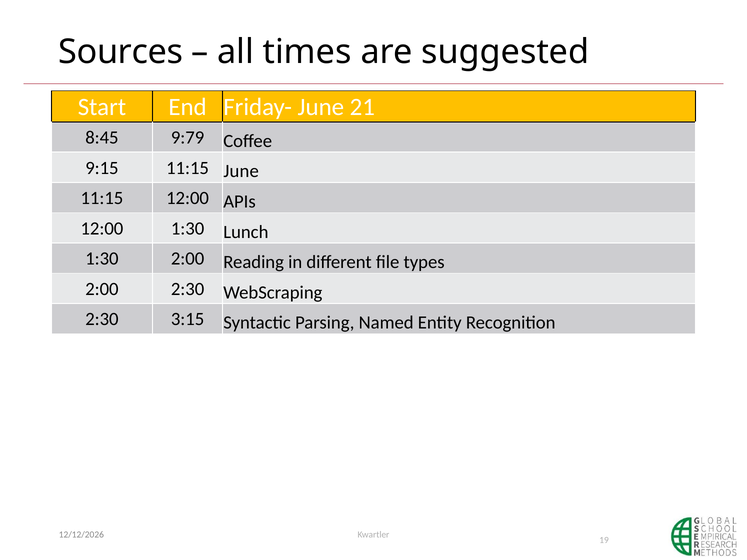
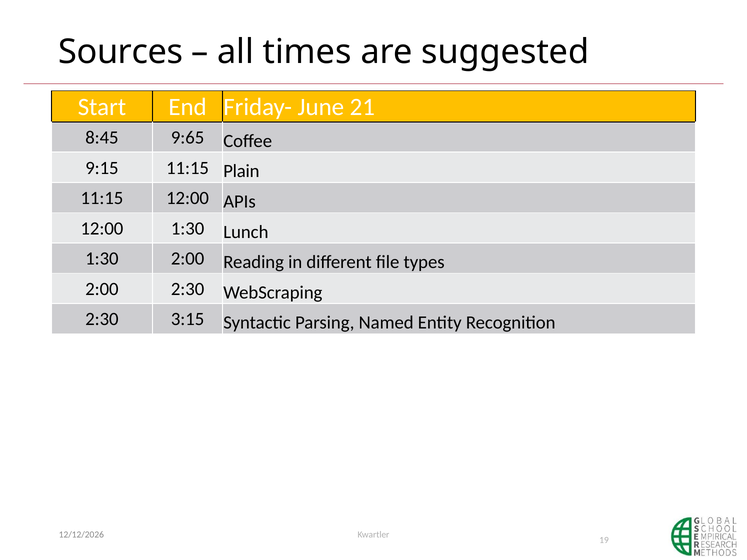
9:79: 9:79 -> 9:65 (188, 138)
11:15 June: June -> Plain (241, 171)
